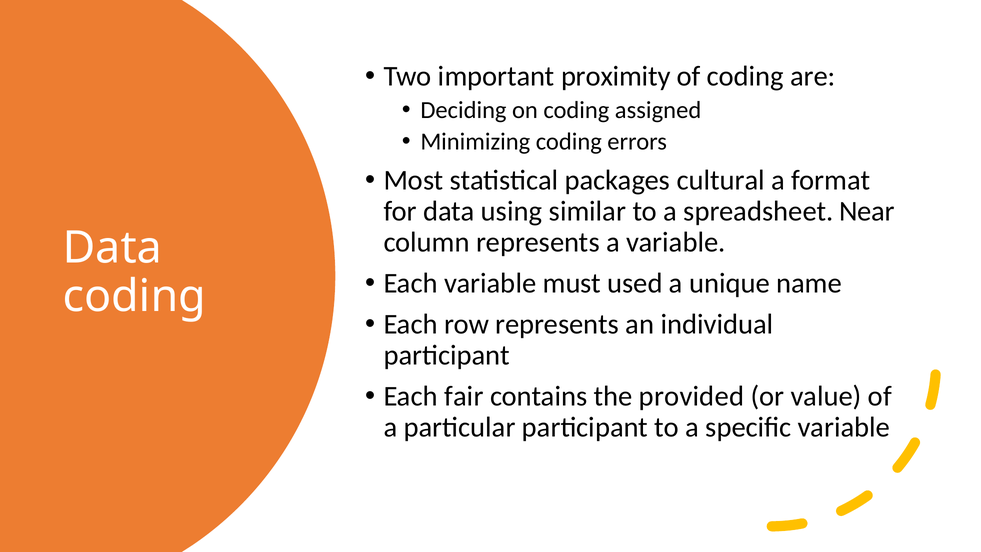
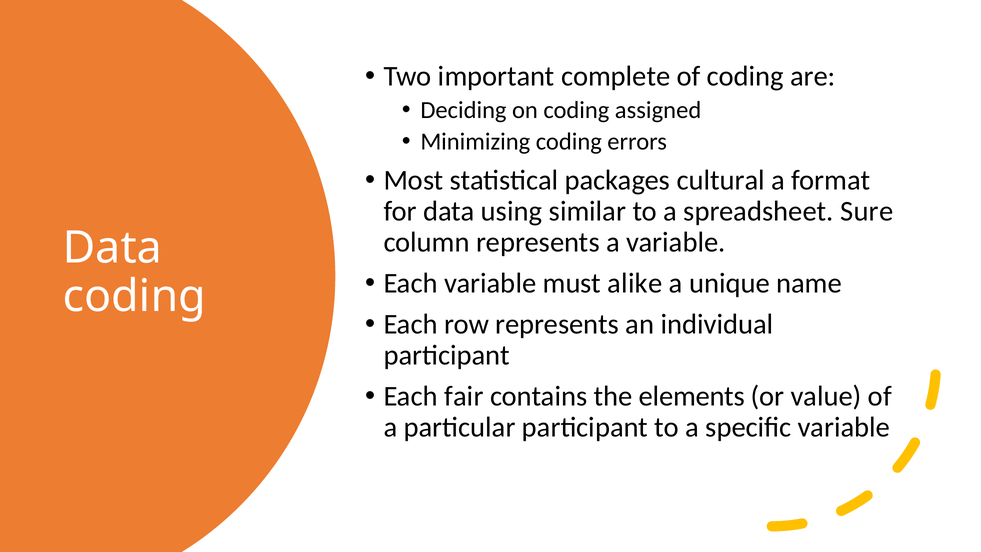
proximity: proximity -> complete (616, 76)
Near: Near -> Sure (867, 211)
used: used -> alike (635, 283)
provided: provided -> elements (692, 396)
